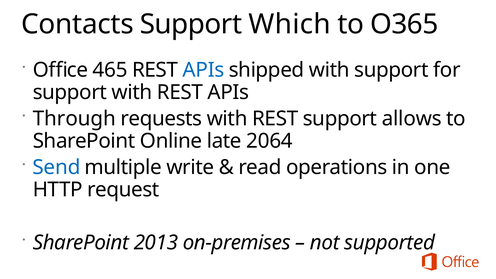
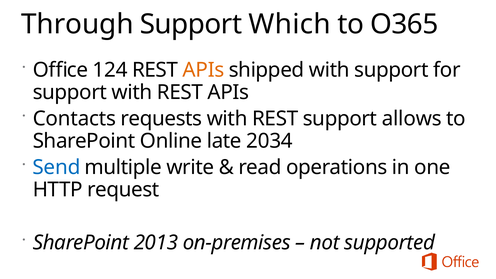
Contacts: Contacts -> Through (77, 24)
465: 465 -> 124 (110, 70)
APIs colour: blue -> orange (204, 70)
Through: Through -> Contacts (74, 119)
2064: 2064 -> 2034 (269, 141)
